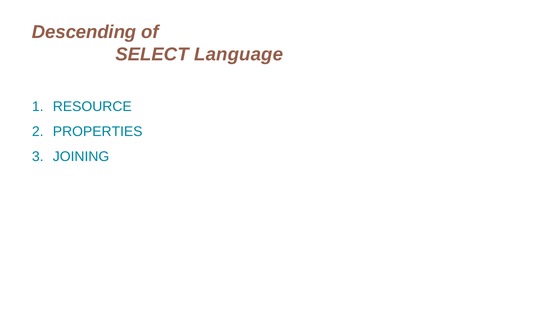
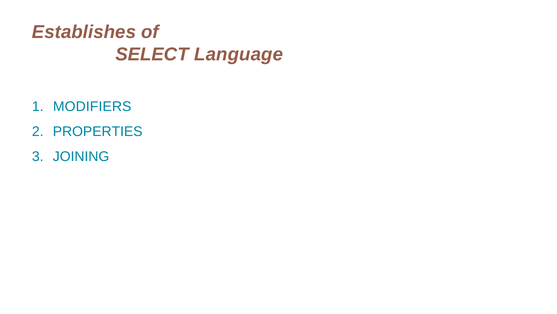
Descending: Descending -> Establishes (84, 32)
RESOURCE: RESOURCE -> MODIFIERS (92, 106)
